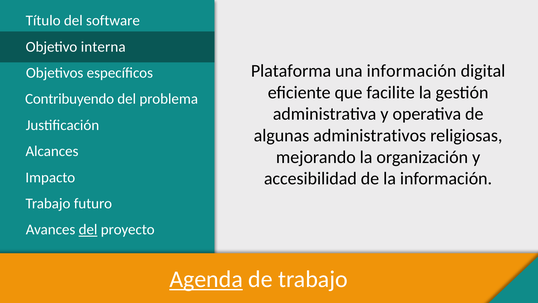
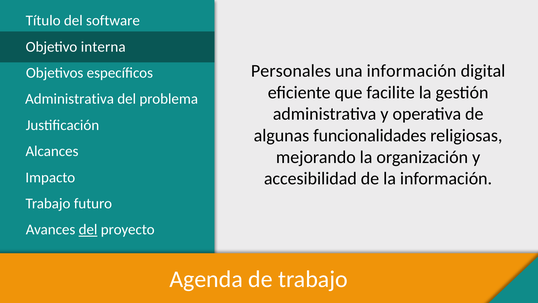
Plataforma: Plataforma -> Personales (291, 71)
Contribuyendo: Contribuyendo -> Administrativa (70, 99)
administrativos: administrativos -> funcionalidades (370, 135)
Agenda underline: present -> none (206, 279)
